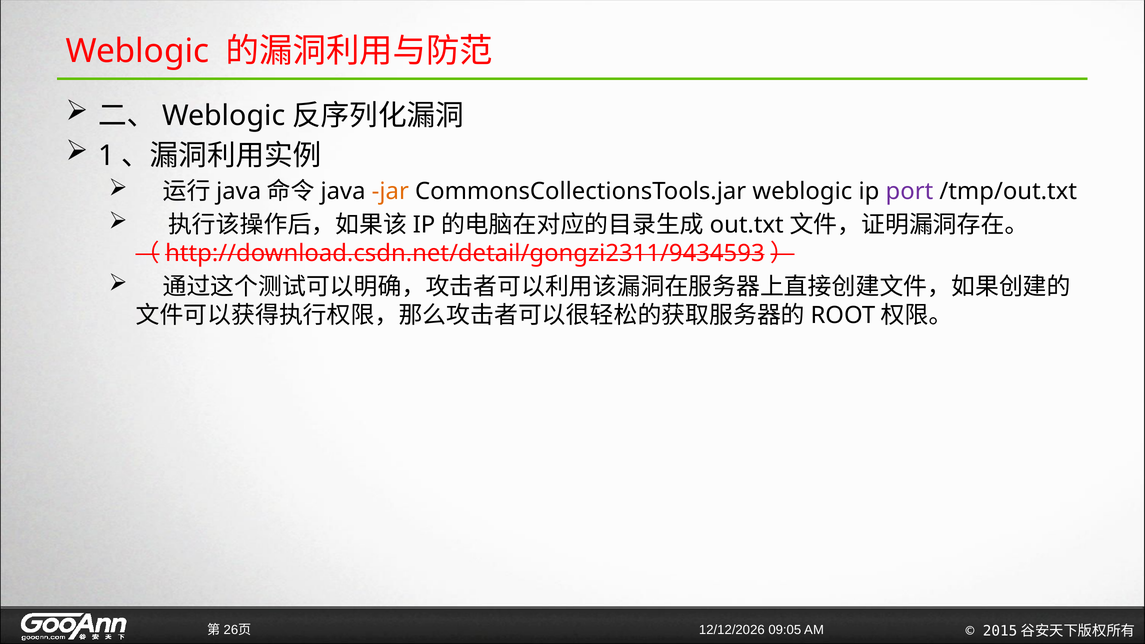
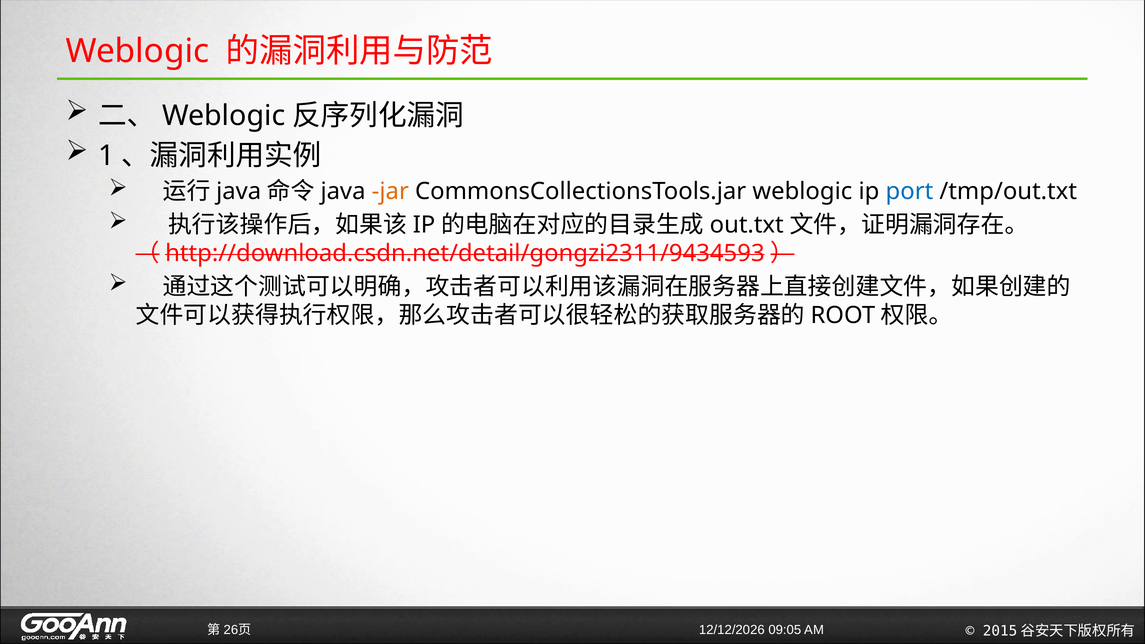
port colour: purple -> blue (909, 192)
